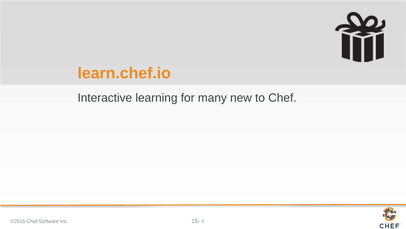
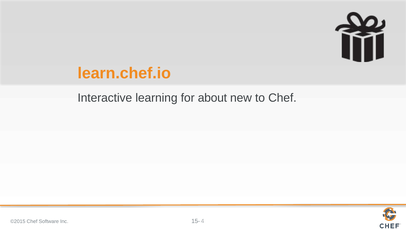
many: many -> about (212, 98)
